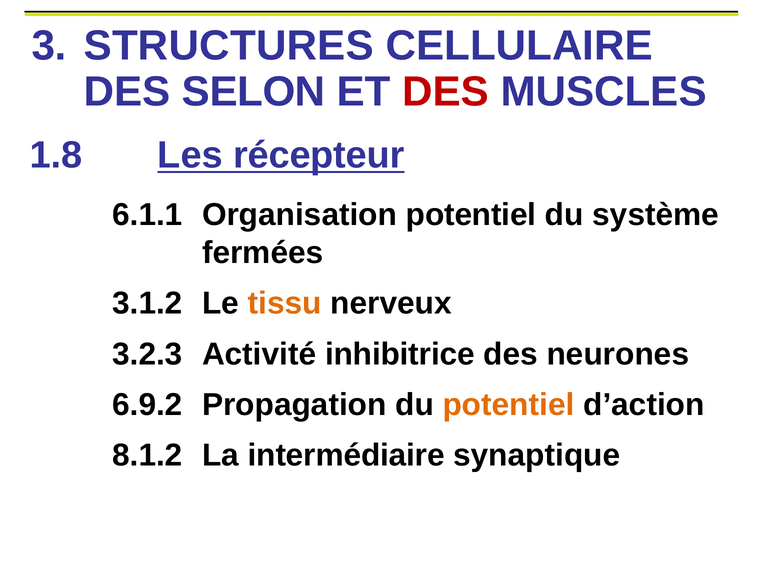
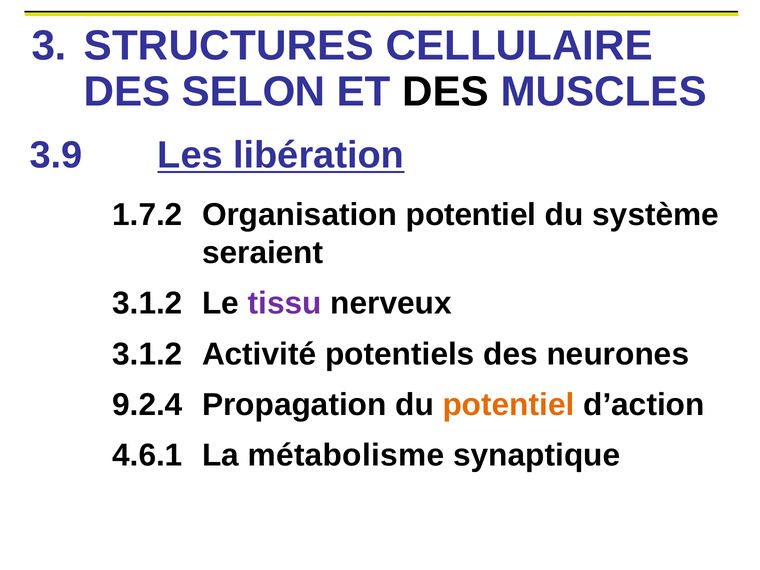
DES colour: red -> black (446, 92)
1.8: 1.8 -> 3.9 (56, 155)
récepteur: récepteur -> libération (319, 155)
6.1.1: 6.1.1 -> 1.7.2 (147, 215)
fermées: fermées -> seraient (263, 253)
tissu colour: orange -> purple (285, 303)
3.2.3: 3.2.3 -> 3.1.2 (147, 354)
inhibitrice: inhibitrice -> potentiels (400, 354)
6.9.2: 6.9.2 -> 9.2.4 (147, 405)
8.1.2: 8.1.2 -> 4.6.1 (147, 455)
intermédiaire: intermédiaire -> métabolisme (346, 455)
